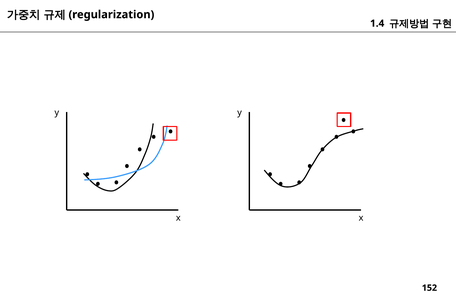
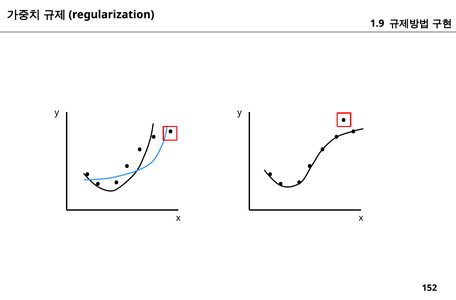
1.4: 1.4 -> 1.9 (377, 23)
